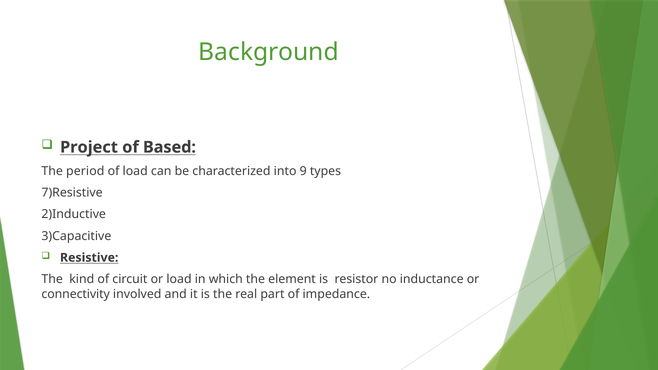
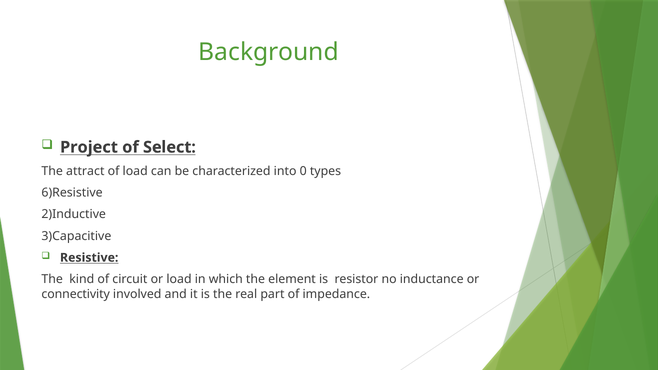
Based: Based -> Select (169, 147)
period: period -> attract (85, 171)
9: 9 -> 0 (303, 171)
7)Resistive: 7)Resistive -> 6)Resistive (72, 193)
